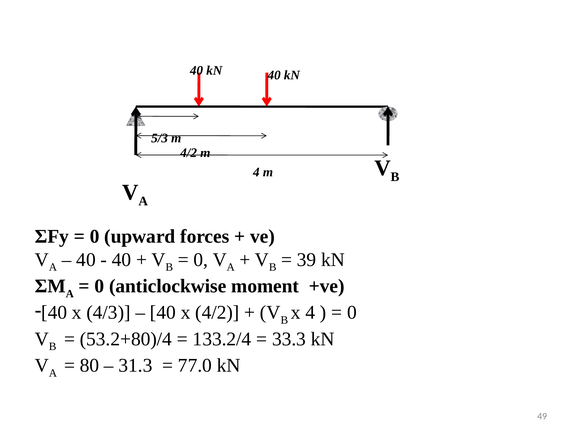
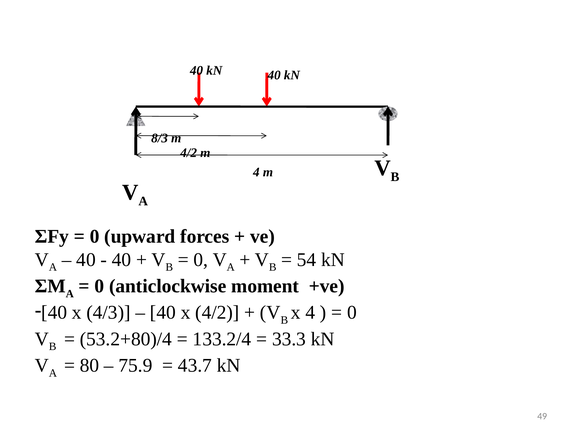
5/3: 5/3 -> 8/3 (160, 138)
39: 39 -> 54 (307, 260)
31.3: 31.3 -> 75.9 (136, 366)
77.0: 77.0 -> 43.7 (195, 366)
